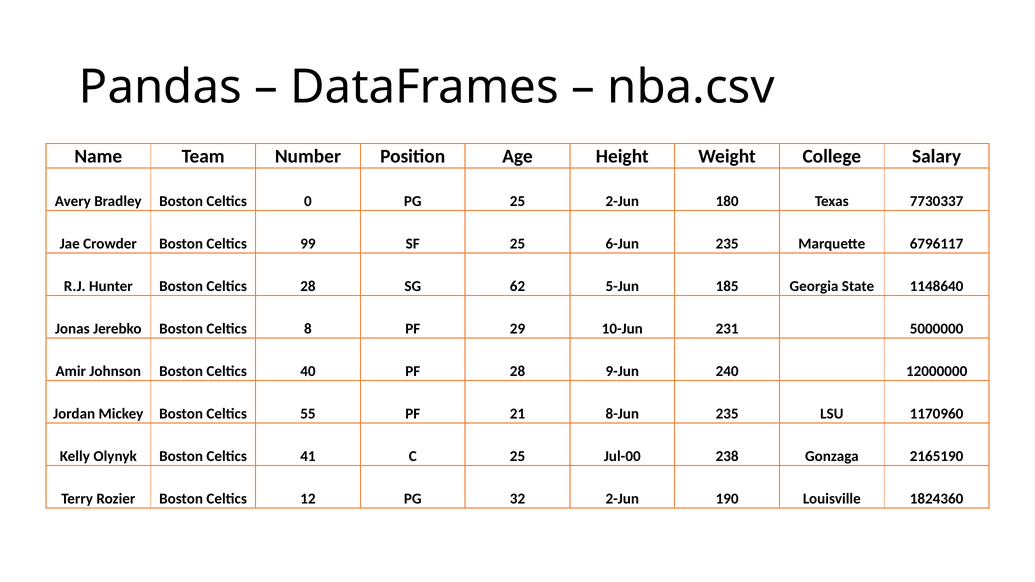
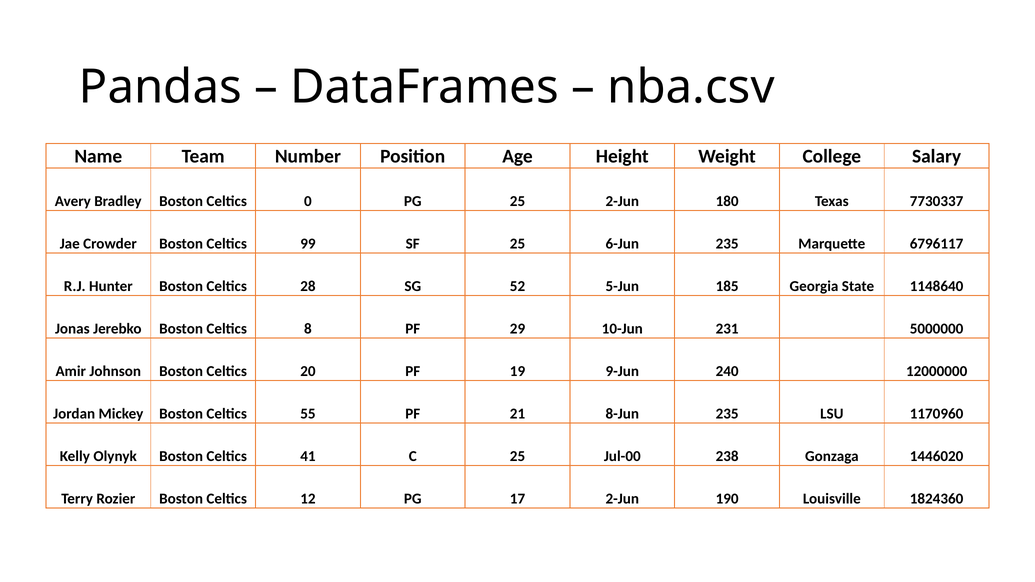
62: 62 -> 52 (518, 287)
40: 40 -> 20 (308, 372)
PF 28: 28 -> 19 (518, 372)
2165190: 2165190 -> 1446020 (937, 457)
32: 32 -> 17 (518, 499)
